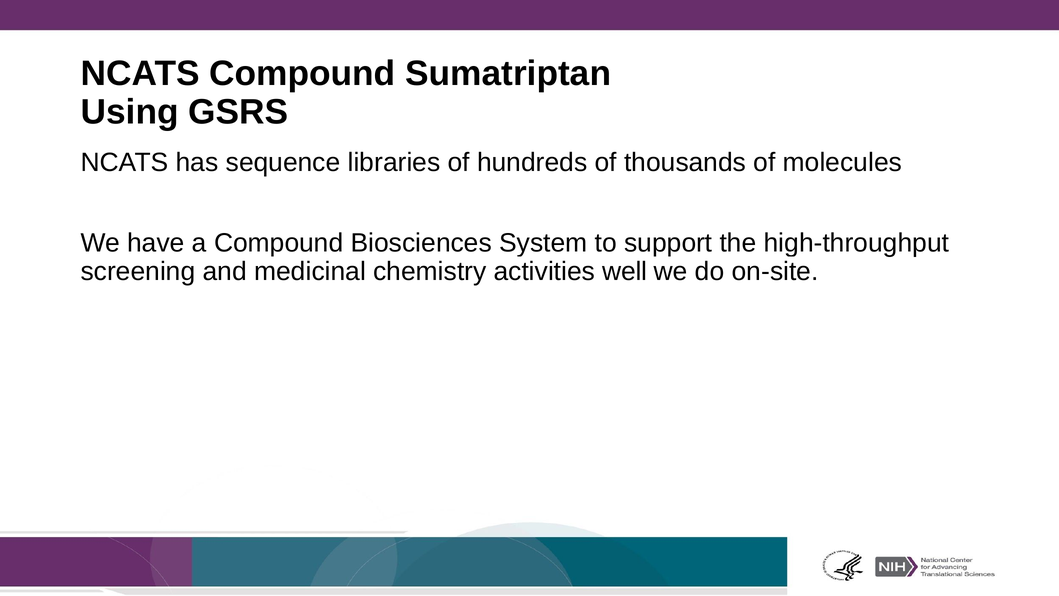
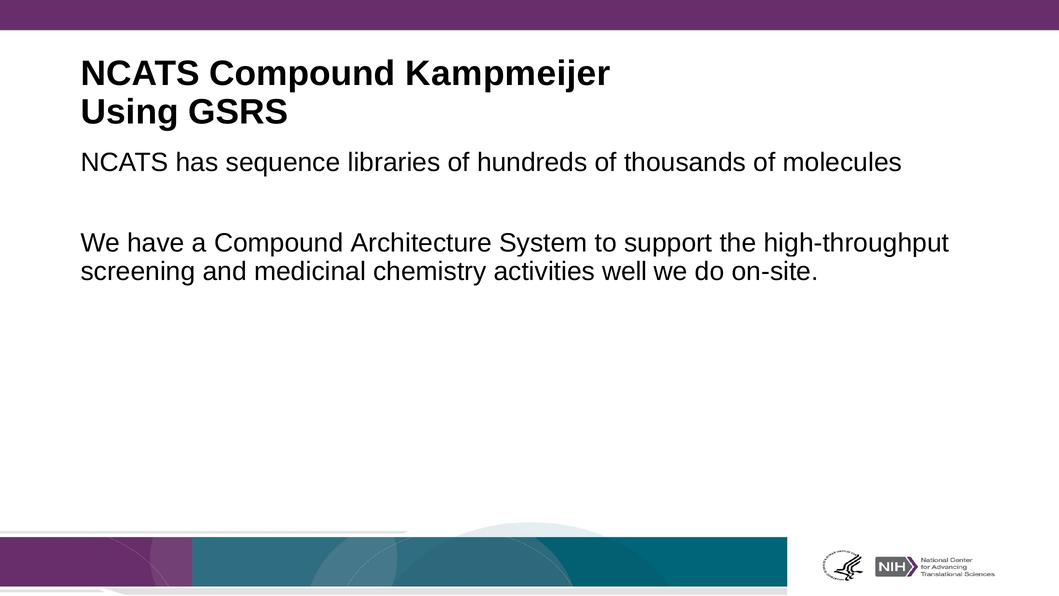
Sumatriptan: Sumatriptan -> Kampmeijer (508, 74)
Biosciences: Biosciences -> Architecture (421, 243)
